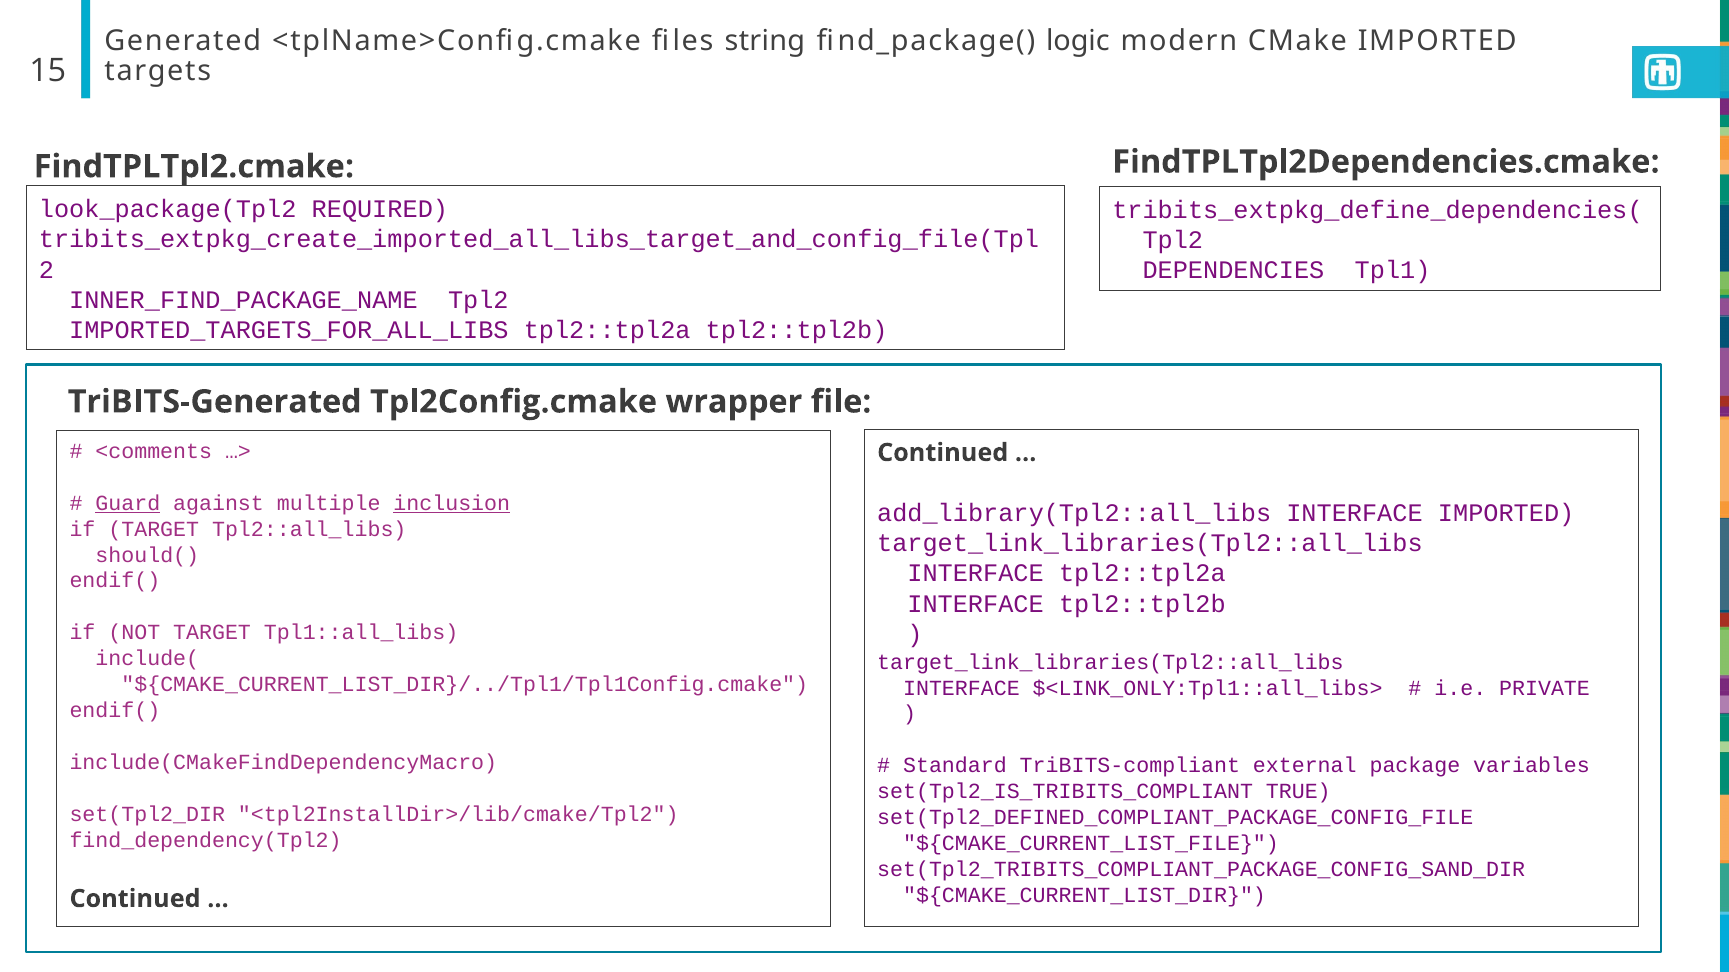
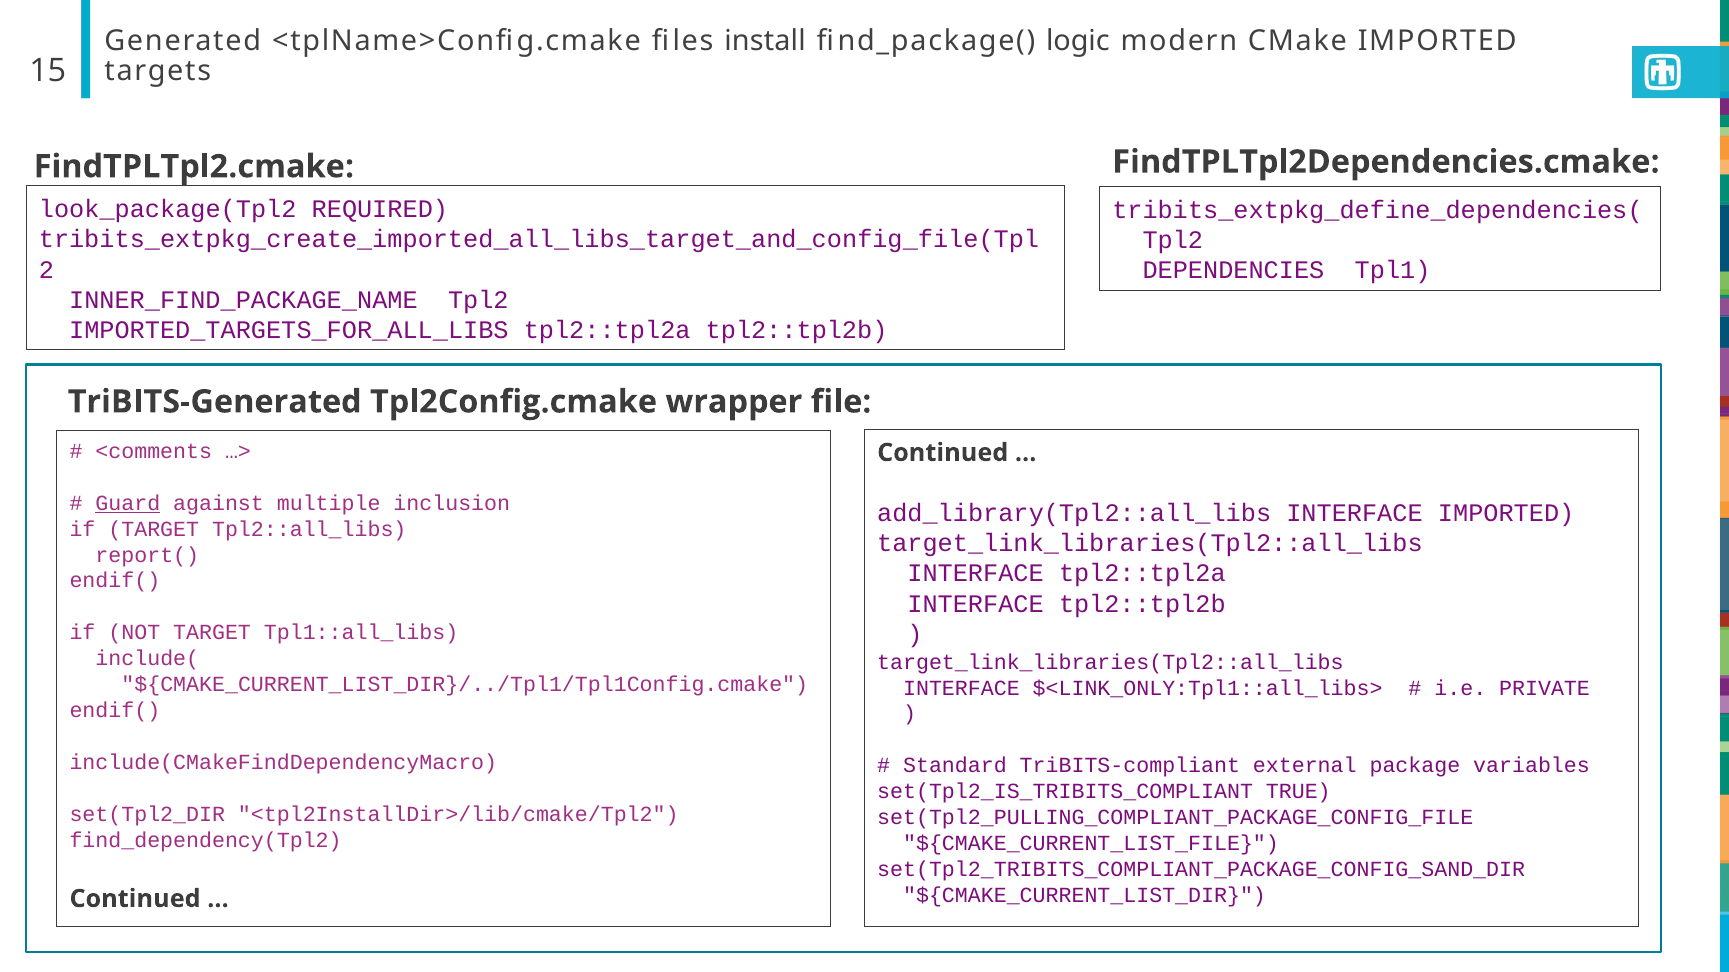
string: string -> install (765, 41)
inclusion underline: present -> none (452, 503)
should(: should( -> report( (147, 555)
set(Tpl2_DEFINED_COMPLIANT_PACKAGE_CONFIG_FILE: set(Tpl2_DEFINED_COMPLIANT_PACKAGE_CONFIG_FILE -> set(Tpl2_PULLING_COMPLIANT_PACKAGE_CONFIG_FILE (1175, 818)
